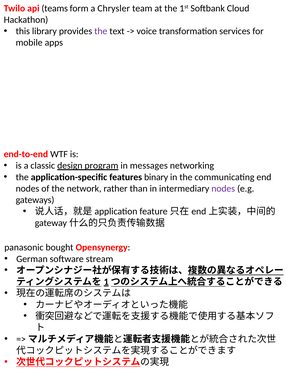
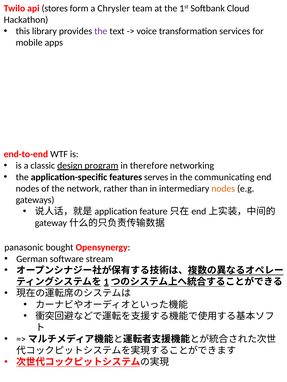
teams: teams -> stores (55, 8)
messages: messages -> therefore (149, 166)
binary: binary -> serves (156, 177)
nodes colour: purple -> orange (223, 189)
